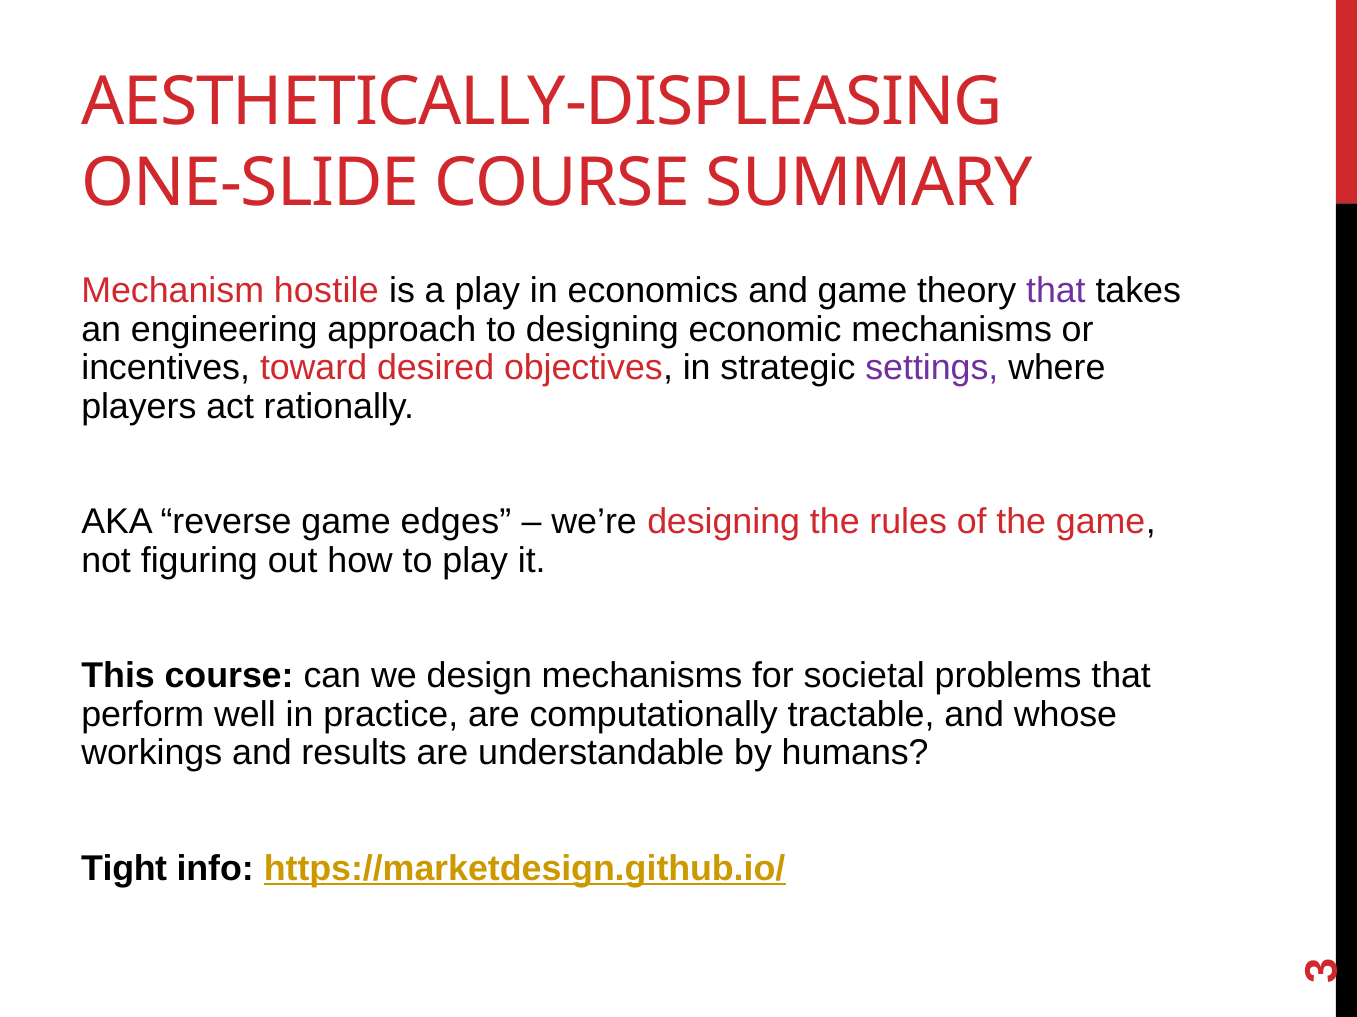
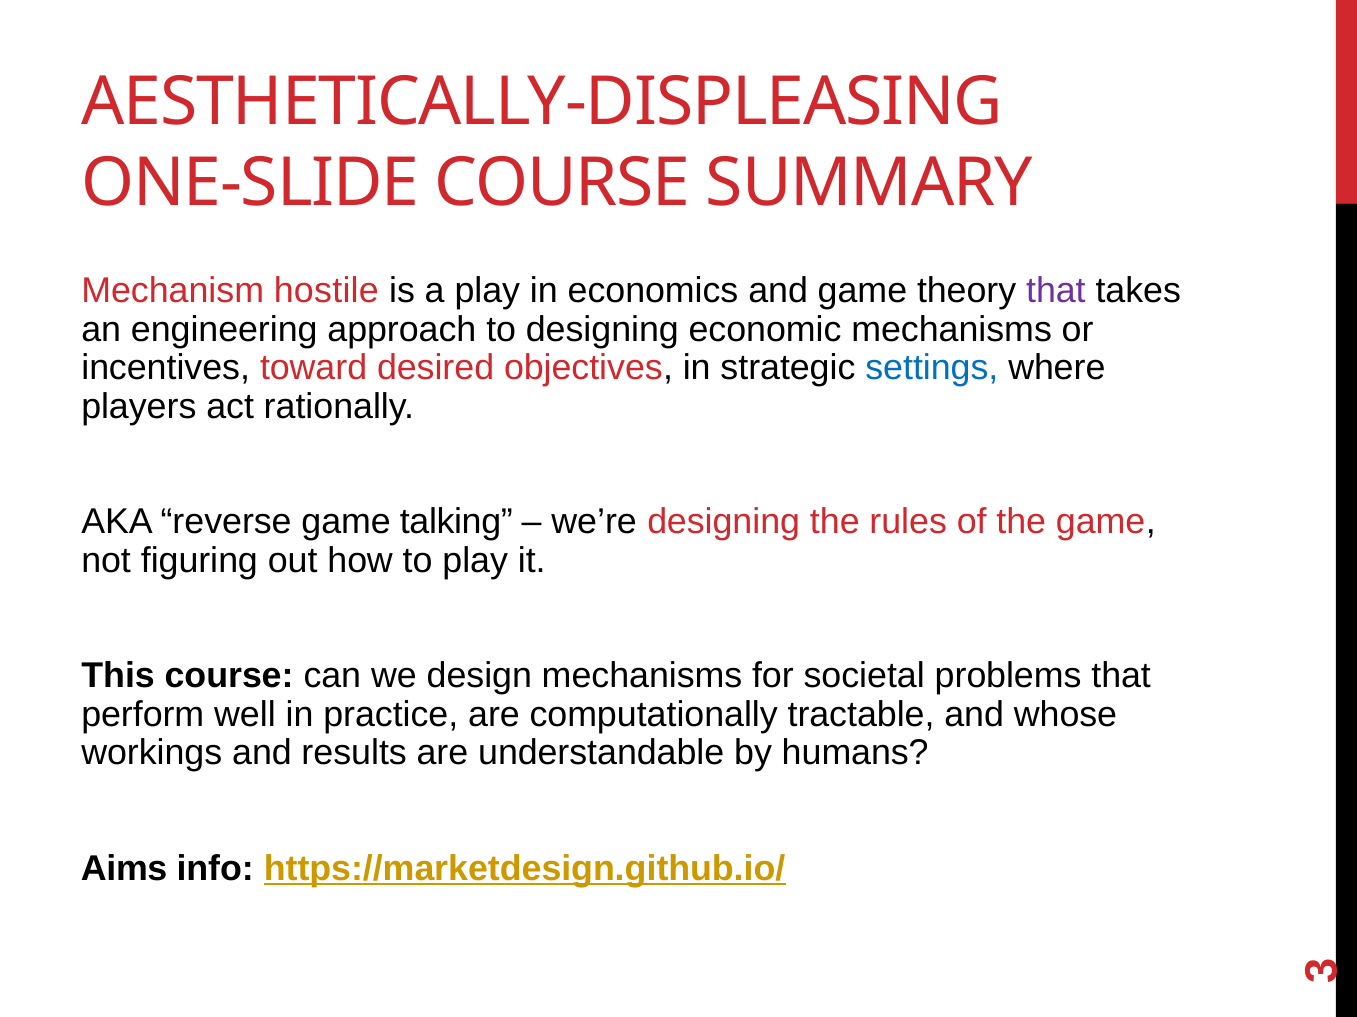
settings colour: purple -> blue (932, 368)
edges: edges -> talking (456, 522)
Tight: Tight -> Aims (124, 869)
